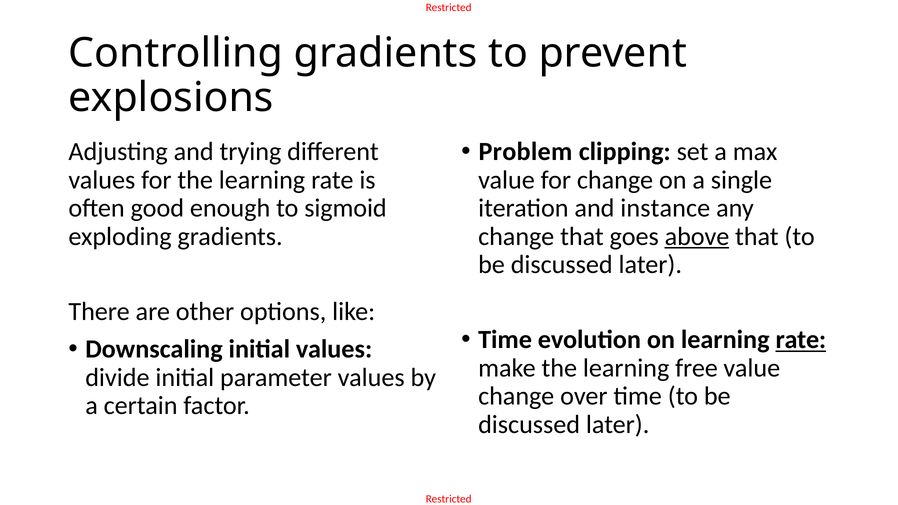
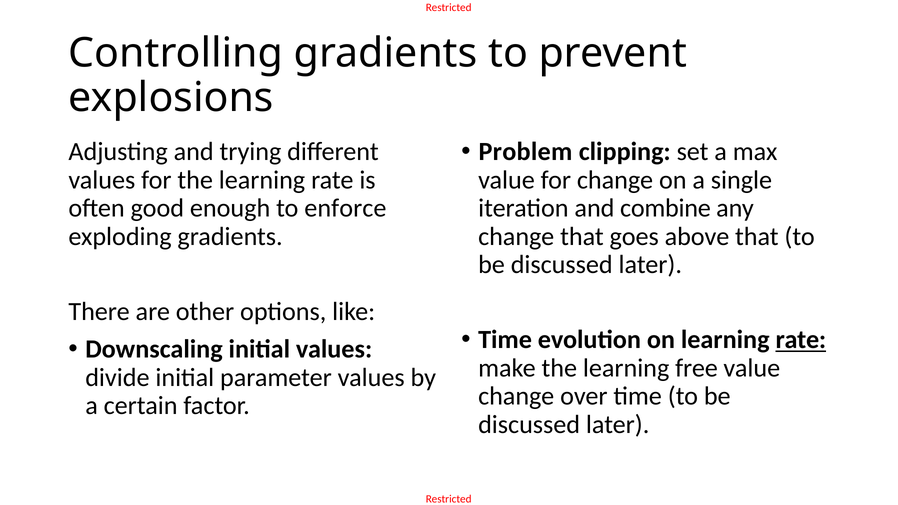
sigmoid: sigmoid -> enforce (345, 208)
instance: instance -> combine (665, 208)
above underline: present -> none (697, 236)
